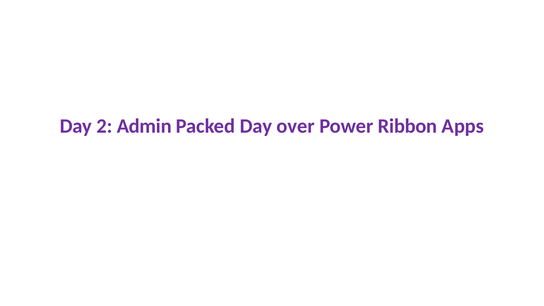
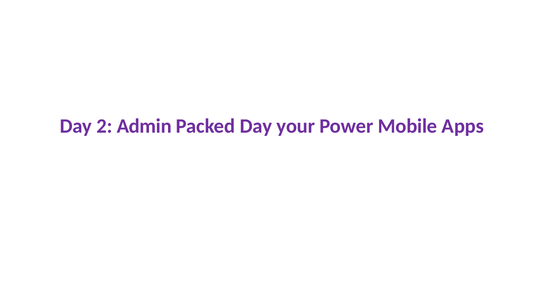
over: over -> your (296, 126)
Ribbon: Ribbon -> Mobile (408, 126)
